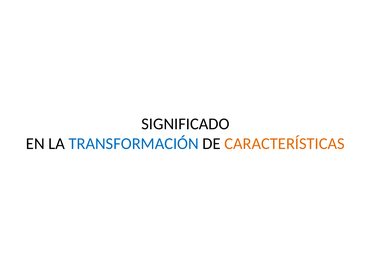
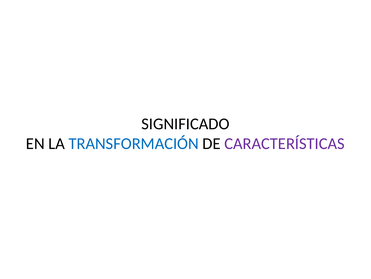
CARACTERÍSTICAS colour: orange -> purple (285, 143)
